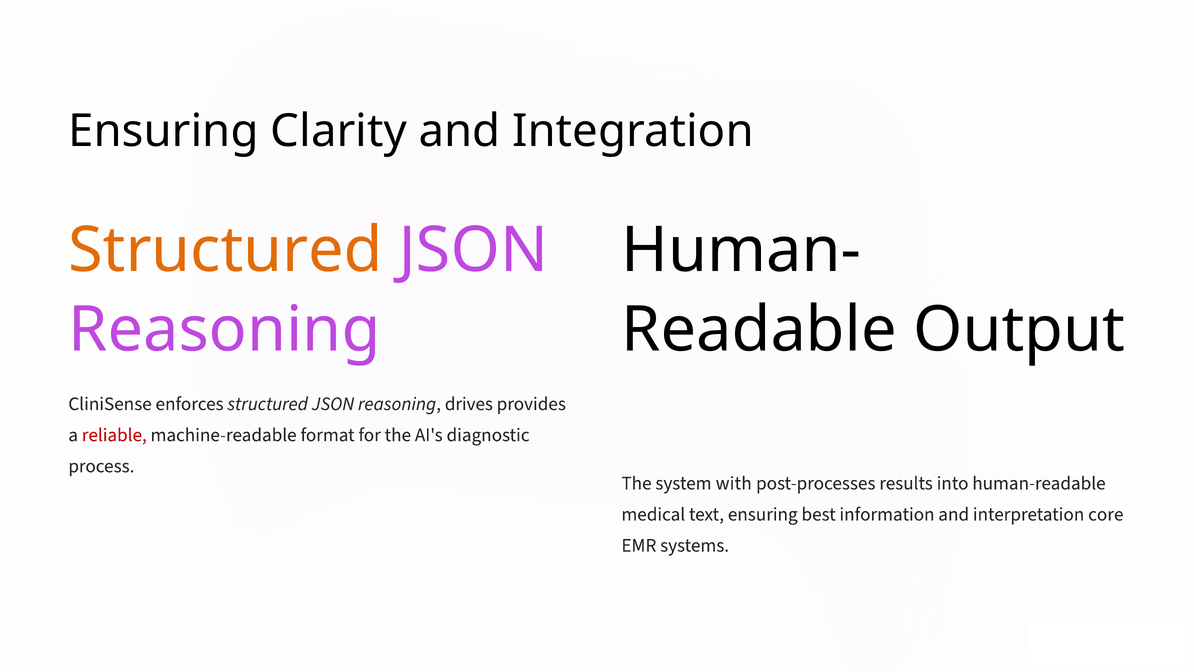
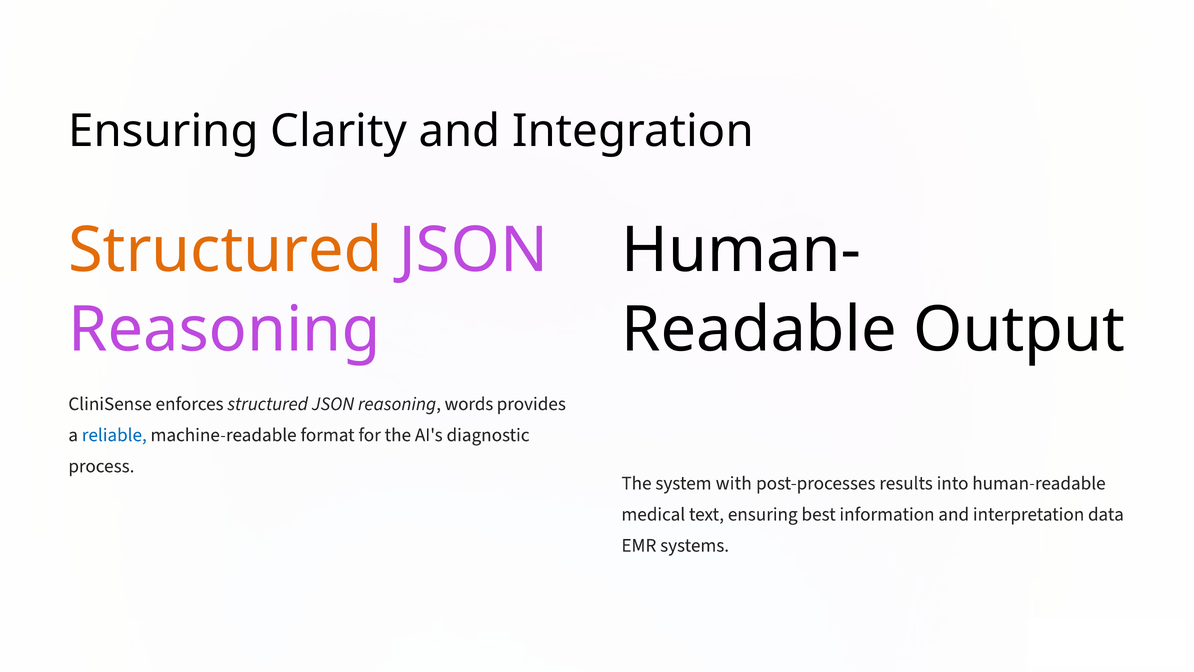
drives: drives -> words (469, 404)
reliable colour: red -> blue (114, 435)
core: core -> data (1106, 514)
